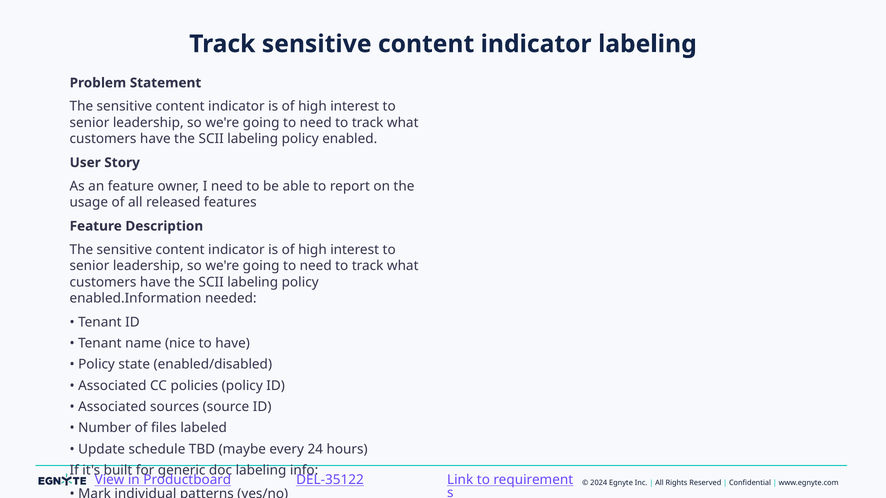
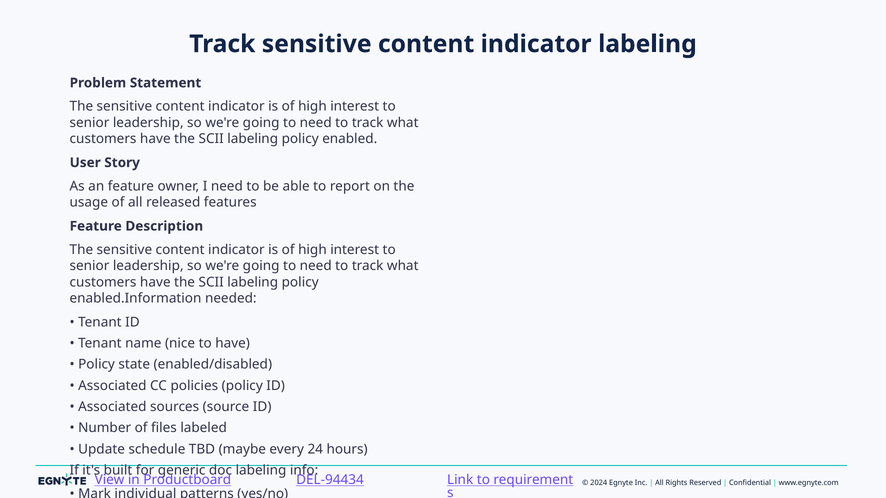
DEL-35122: DEL-35122 -> DEL-94434 (330, 480)
